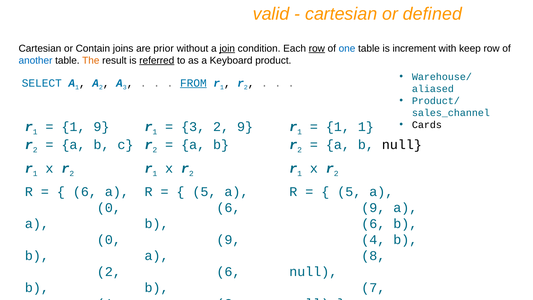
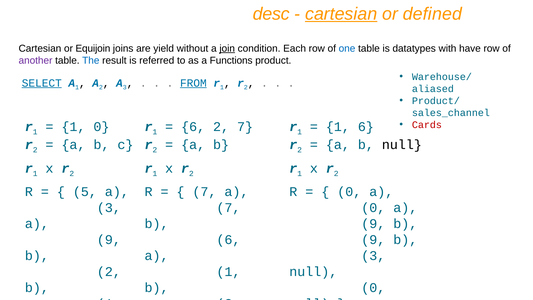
valid: valid -> desc (271, 14)
cartesian underline: none -> present (341, 14)
Contain: Contain -> Equijoin (93, 48)
prior: prior -> yield (164, 48)
row underline: present -> none (317, 48)
increment: increment -> datatypes (414, 48)
keep: keep -> have (470, 48)
another colour: blue -> purple (36, 60)
The colour: orange -> blue (91, 60)
referred underline: present -> none (157, 60)
Keyboard: Keyboard -> Functions (231, 60)
SELECT underline: none -> present (42, 83)
Cards colour: black -> red (427, 125)
1 9: 9 -> 0 (101, 127)
3: 3 -> 6 (193, 127)
2 9: 9 -> 7 (245, 127)
1 1: 1 -> 6 (366, 127)
6: 6 -> 5 (85, 192)
5: 5 -> 7 (204, 192)
5: 5 -> 0 (349, 192)
0: 0 -> 3 (109, 208)
6: 6 -> 7 (228, 208)
9: 9 -> 0 (373, 208)
6: 6 -> 9 (373, 224)
0: 0 -> 9 (109, 240)
9: 9 -> 6 (228, 240)
4: 4 -> 9 (373, 240)
8: 8 -> 3 (373, 256)
6: 6 -> 1 (228, 272)
7: 7 -> 0 (373, 288)
